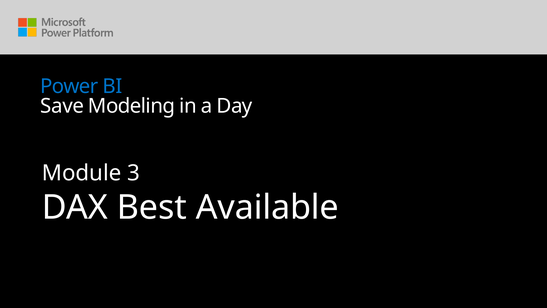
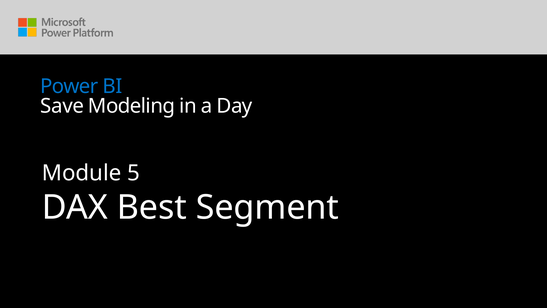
3: 3 -> 5 (134, 173)
Available: Available -> Segment (267, 207)
